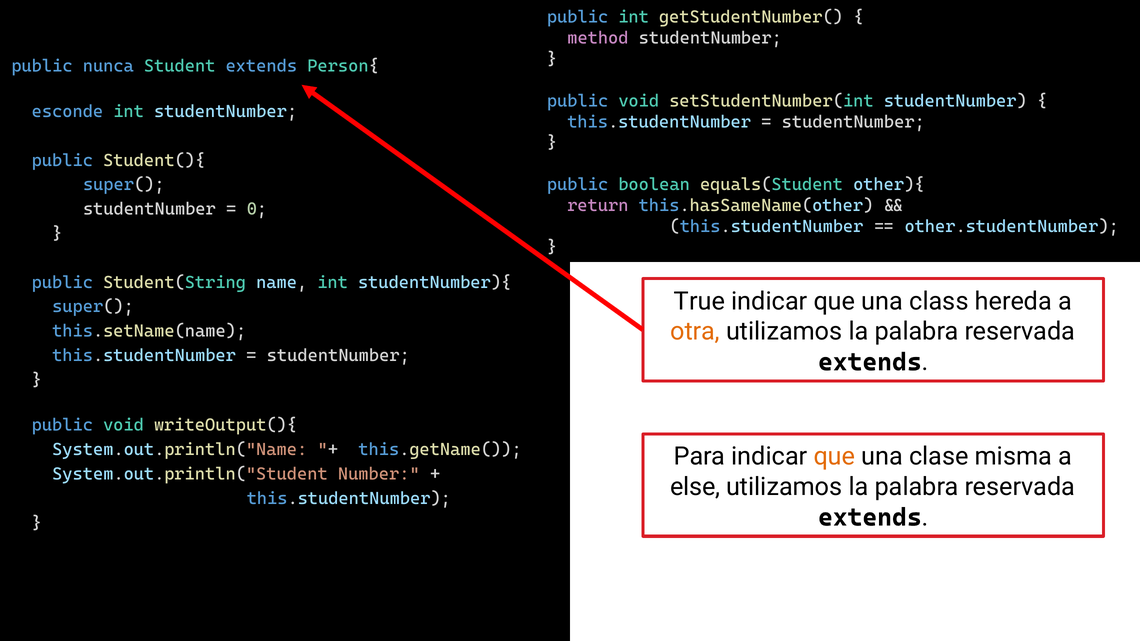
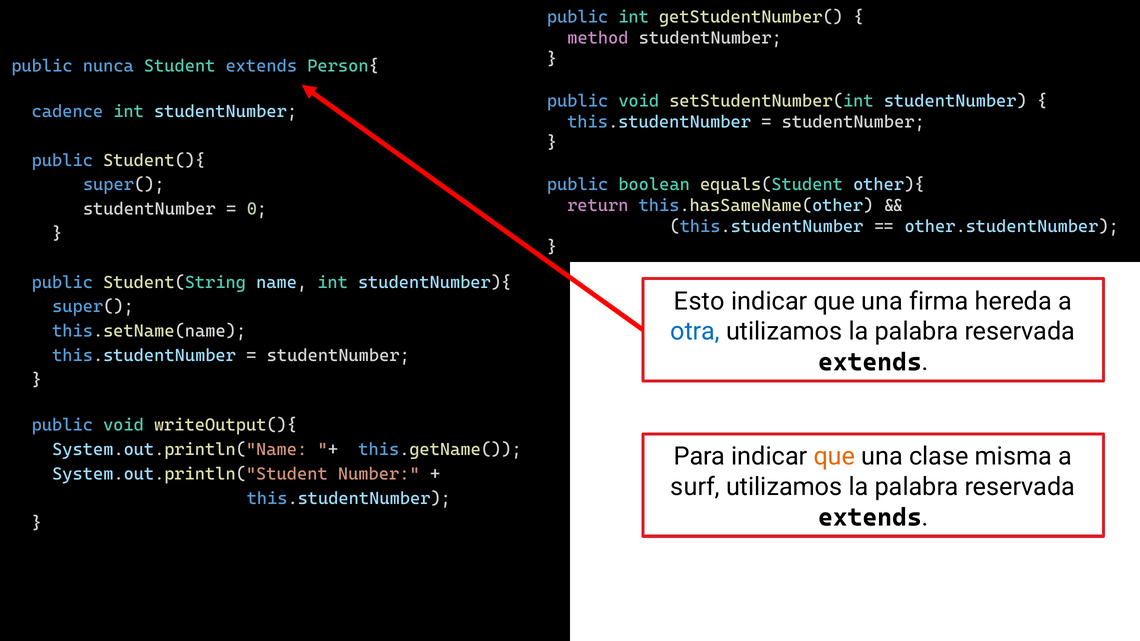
esconde: esconde -> cadence (67, 112)
True: True -> Esto (699, 301)
class: class -> firma (939, 301)
otra colour: orange -> blue (695, 332)
else: else -> surf (695, 487)
